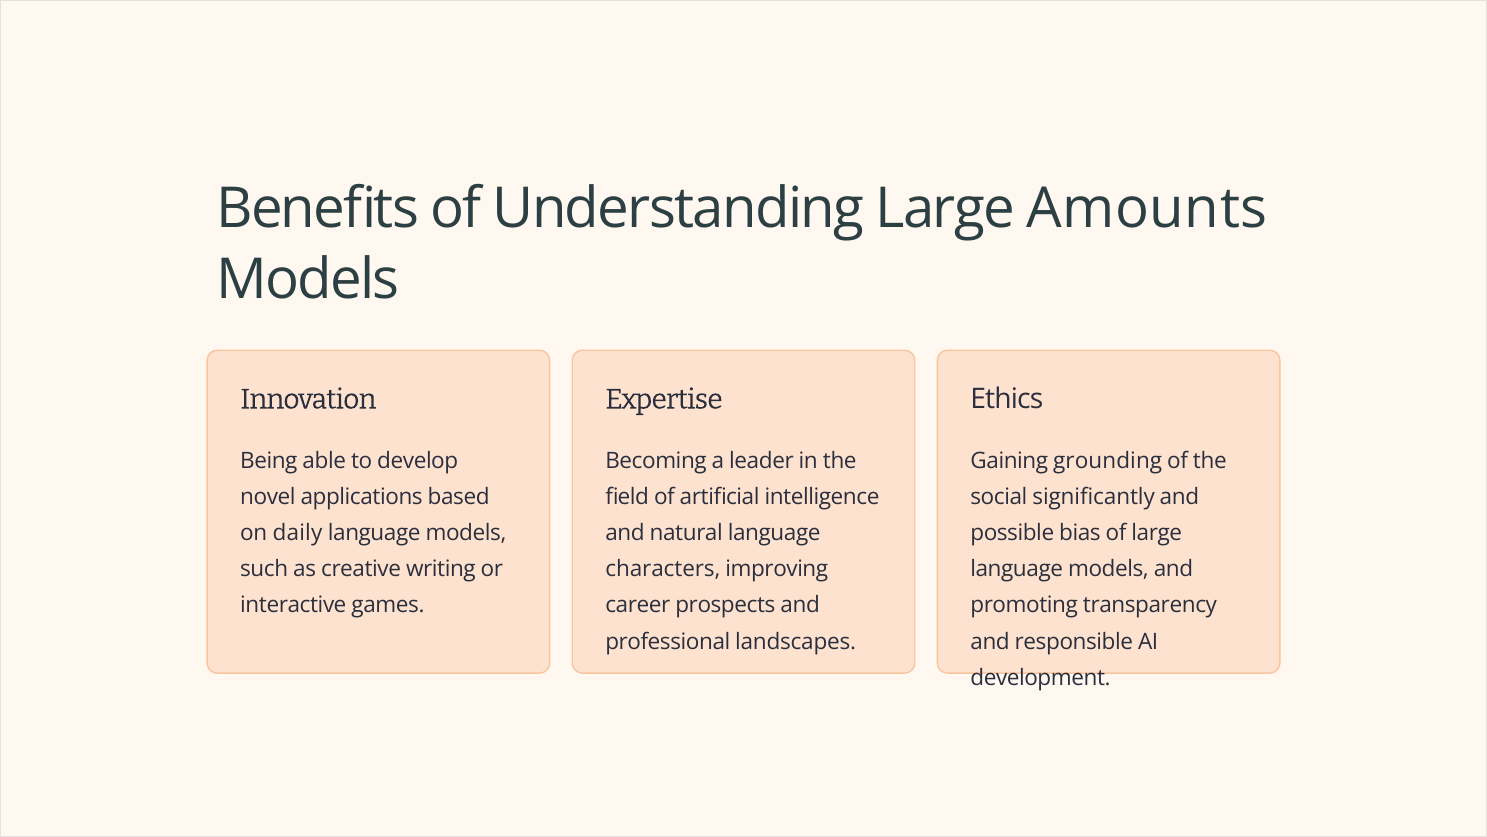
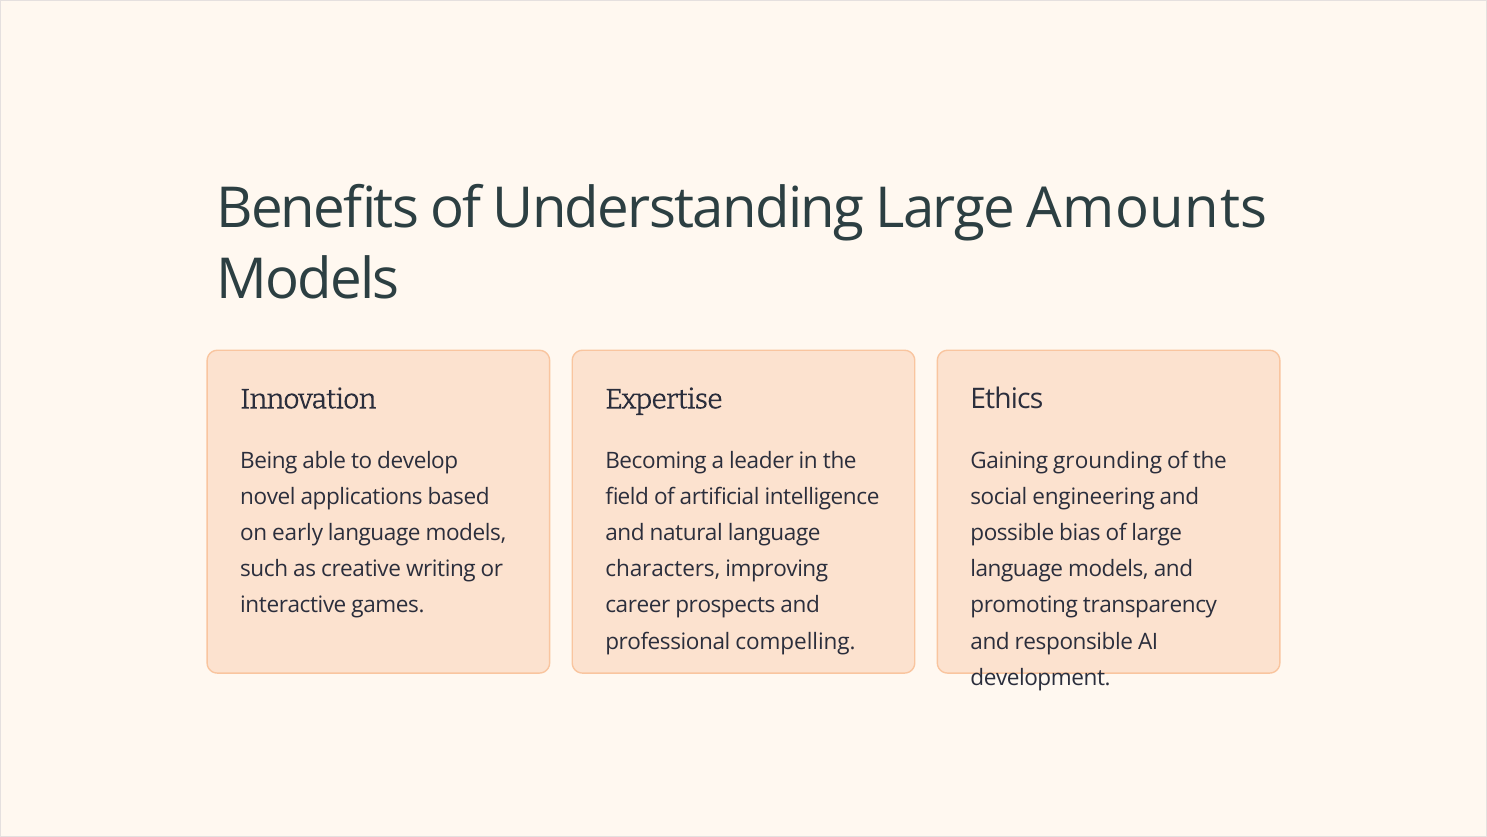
significantly: significantly -> engineering (1094, 497)
daily: daily -> early (298, 533)
landscapes: landscapes -> compelling (795, 641)
